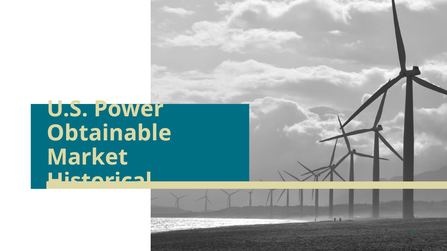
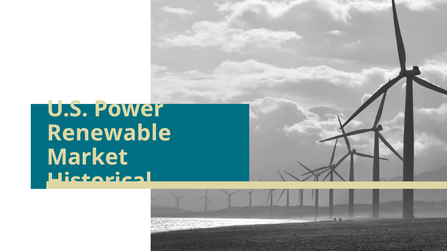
Obtainable: Obtainable -> Renewable (109, 133)
